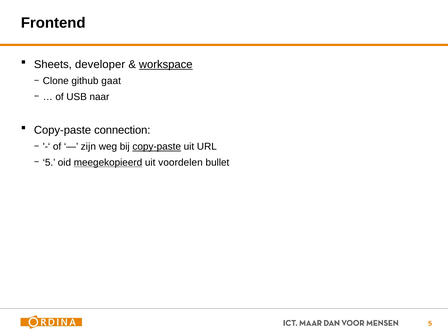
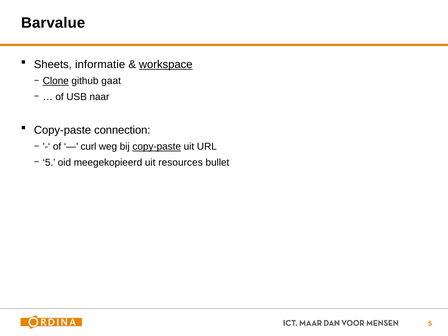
Frontend: Frontend -> Barvalue (53, 23)
developer: developer -> informatie (100, 64)
Clone underline: none -> present (56, 81)
zijn: zijn -> curl (88, 147)
meegekopieerd underline: present -> none (108, 163)
voordelen: voordelen -> resources (180, 163)
